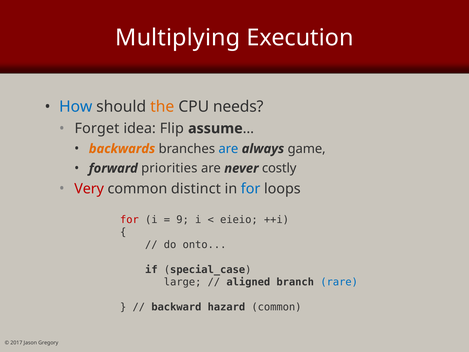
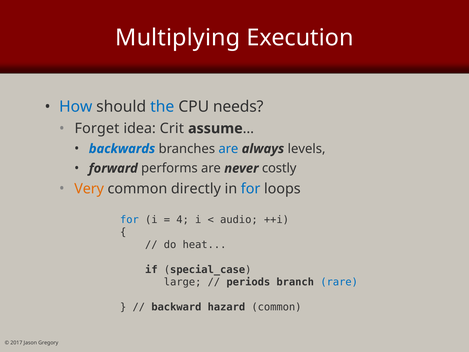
the colour: orange -> blue (162, 107)
Flip: Flip -> Crit (172, 128)
backwards colour: orange -> blue (122, 149)
game: game -> levels (307, 149)
priorities: priorities -> performs (169, 168)
Very colour: red -> orange (89, 189)
distinct: distinct -> directly (196, 189)
for colour: red -> blue (129, 220)
9: 9 -> 4 (183, 220)
eieio: eieio -> audio (239, 220)
onto: onto -> heat (205, 245)
aligned: aligned -> periods (248, 282)
